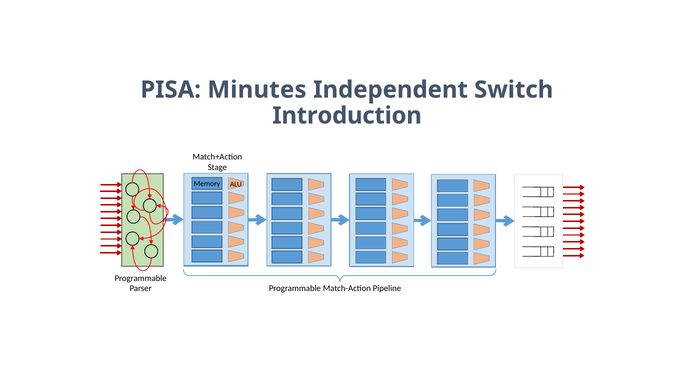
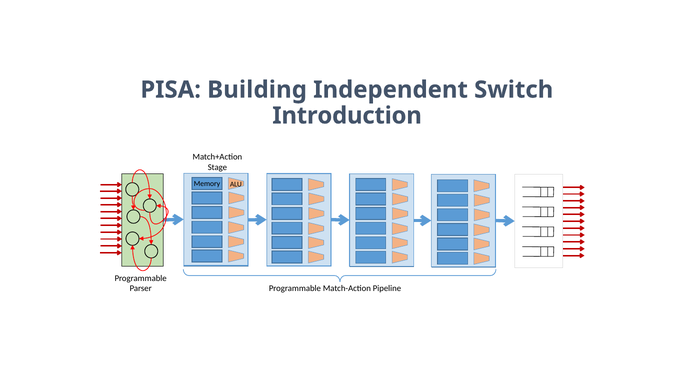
Minutes: Minutes -> Building (257, 90)
